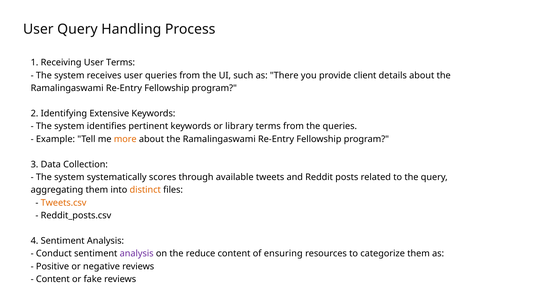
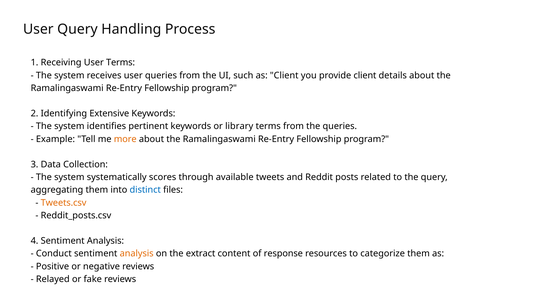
as There: There -> Client (284, 75)
distinct colour: orange -> blue (145, 190)
analysis colour: purple -> orange (137, 254)
reduce: reduce -> extract (201, 254)
ensuring: ensuring -> response (283, 254)
Content: Content -> Relayed (53, 279)
